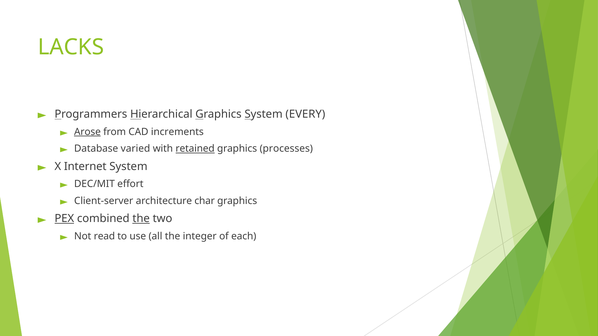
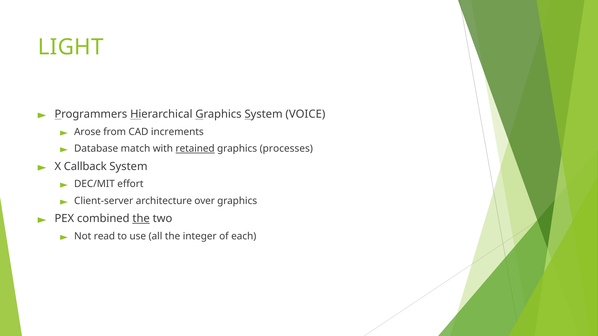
LACKS: LACKS -> LIGHT (71, 47)
EVERY: EVERY -> VOICE (305, 114)
Arose underline: present -> none (87, 132)
varied: varied -> match (135, 149)
Internet: Internet -> Callback (85, 166)
char: char -> over (205, 201)
PEX underline: present -> none (64, 219)
